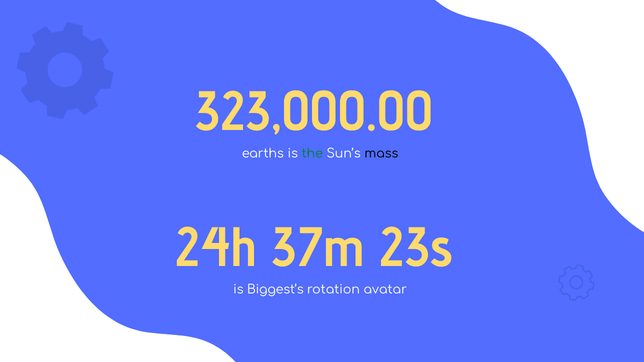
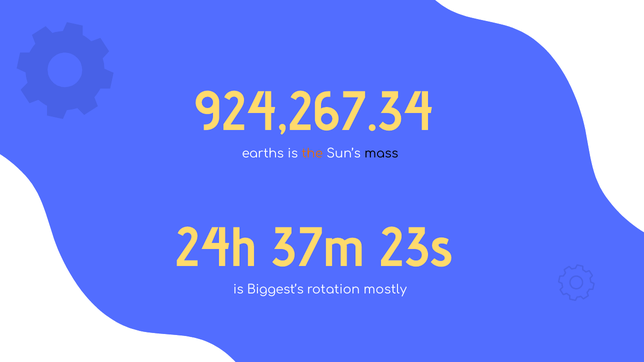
323,000.00: 323,000.00 -> 924,267.34 (314, 112)
the colour: green -> orange (312, 154)
avatar: avatar -> mostly (385, 290)
